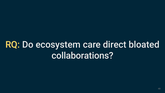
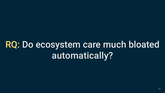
direct: direct -> much (115, 45)
collaborations: collaborations -> automatically (82, 56)
